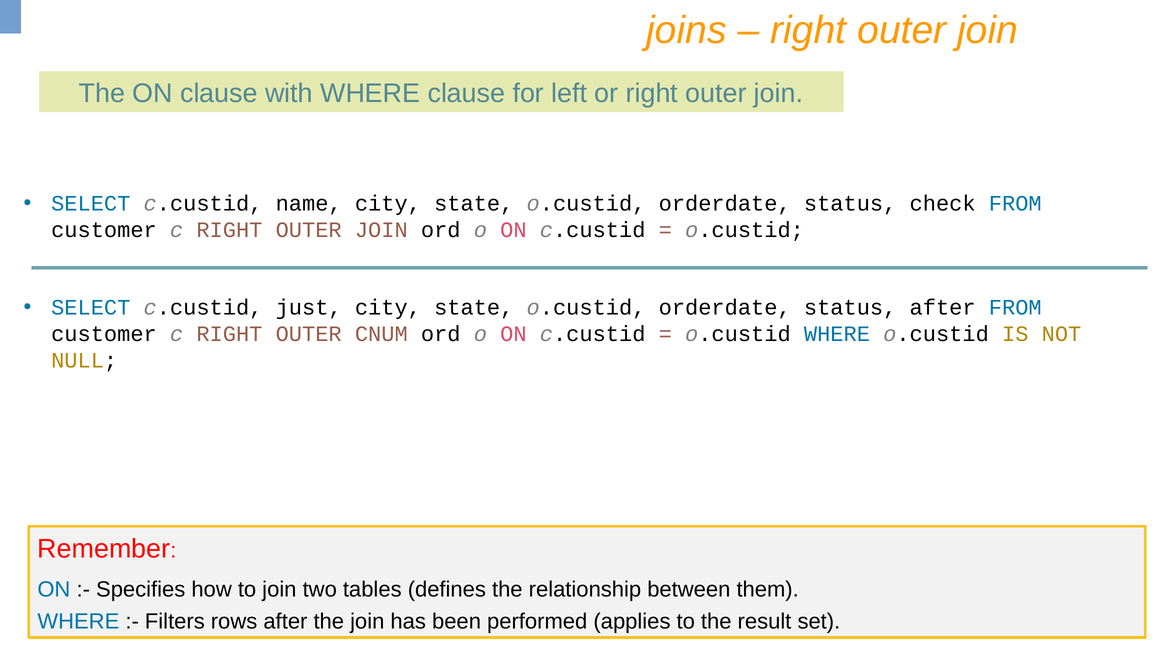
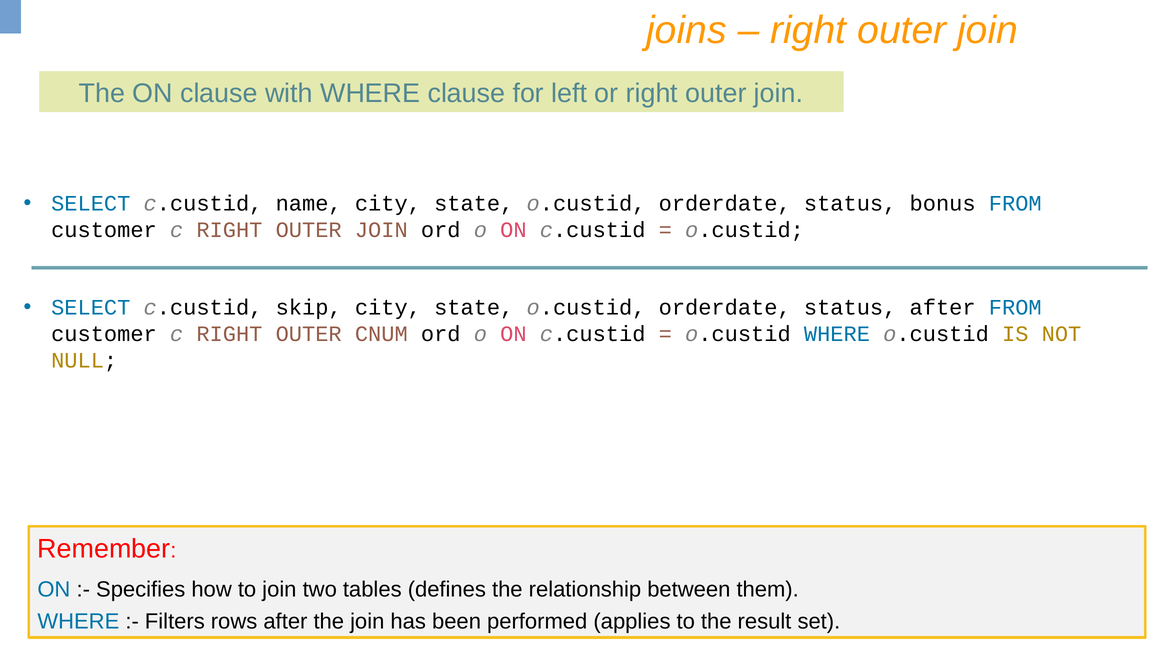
check: check -> bonus (943, 204)
just: just -> skip (309, 308)
